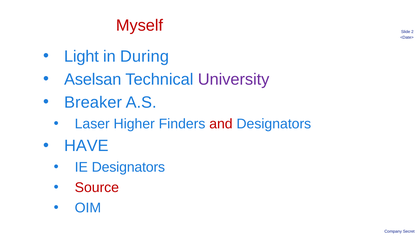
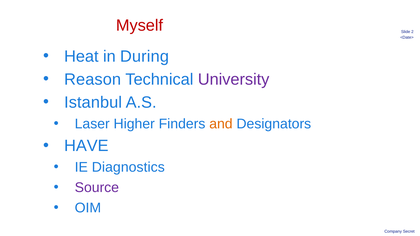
Light: Light -> Heat (81, 56)
Aselsan: Aselsan -> Reason (93, 79)
Breaker: Breaker -> Istanbul (93, 103)
and colour: red -> orange (221, 124)
IE Designators: Designators -> Diagnostics (128, 168)
Source colour: red -> purple (97, 188)
